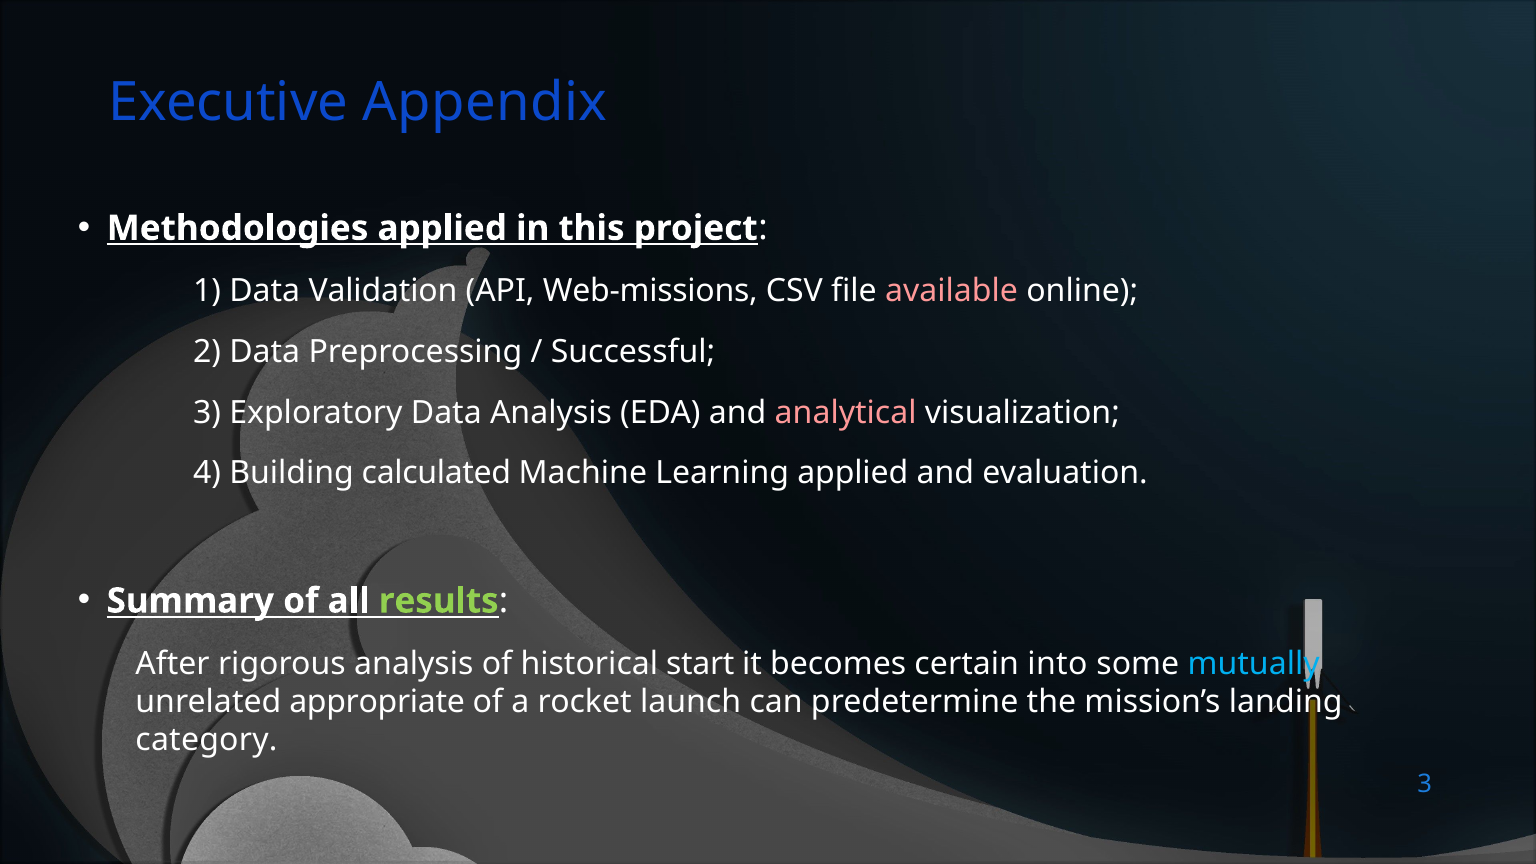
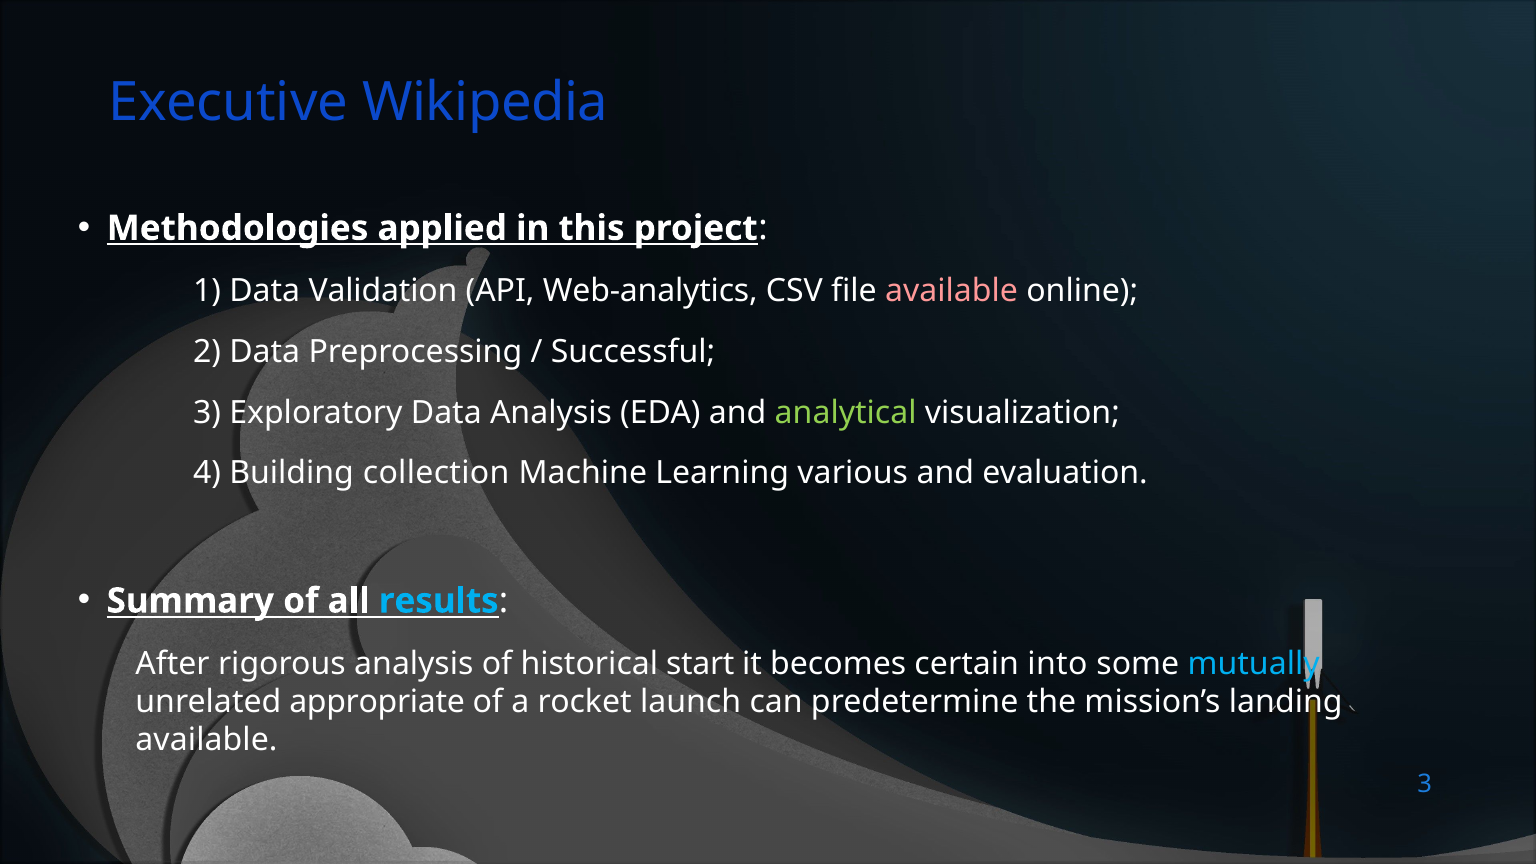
Appendix: Appendix -> Wikipedia (485, 103)
Web-missions: Web-missions -> Web-analytics (650, 291)
analytical colour: pink -> light green (846, 413)
calculated: calculated -> collection (436, 473)
Learning applied: applied -> various (853, 473)
results colour: light green -> light blue (439, 601)
category: category -> available (206, 740)
